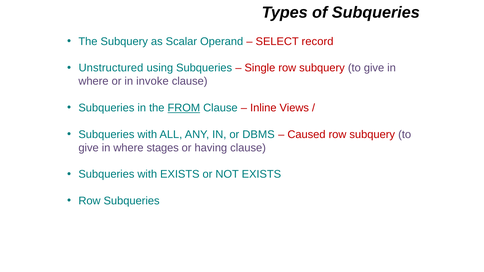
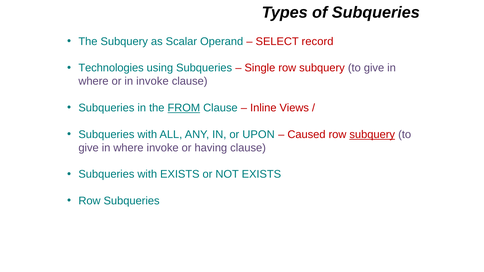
Unstructured: Unstructured -> Technologies (111, 68)
DBMS: DBMS -> UPON (259, 135)
subquery underline: none -> present (372, 135)
where stages: stages -> invoke (163, 148)
